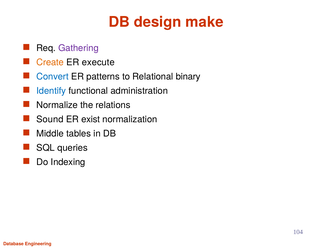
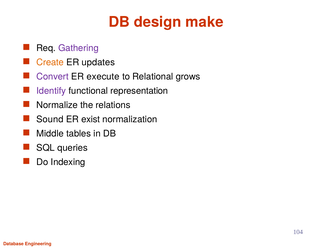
execute: execute -> updates (98, 62)
Convert colour: blue -> purple (53, 77)
patterns: patterns -> execute (103, 77)
binary: binary -> grows (188, 77)
Identify colour: blue -> purple (51, 91)
administration: administration -> representation (139, 91)
